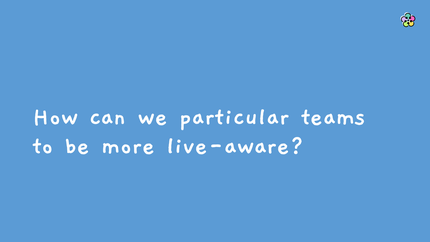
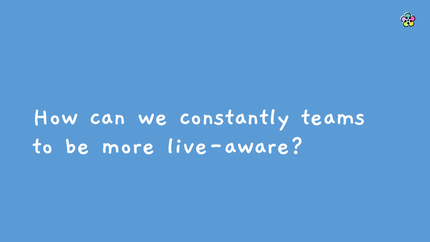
particular: particular -> constantly (234, 116)
